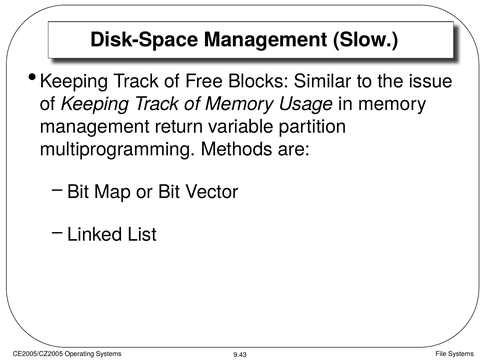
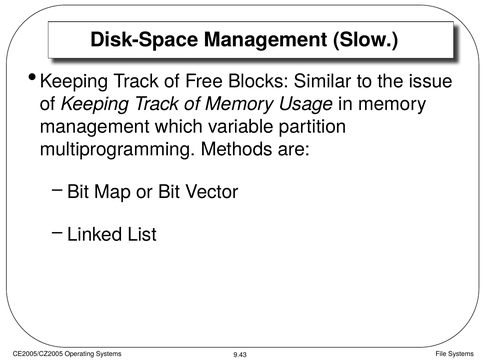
return: return -> which (179, 127)
